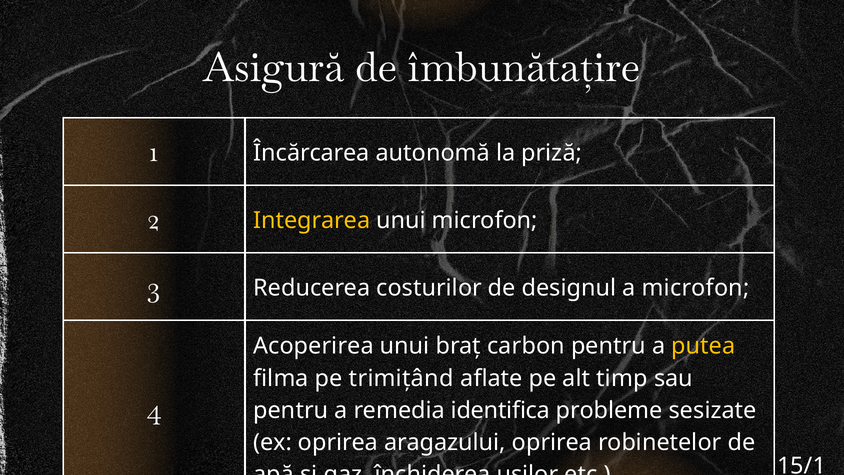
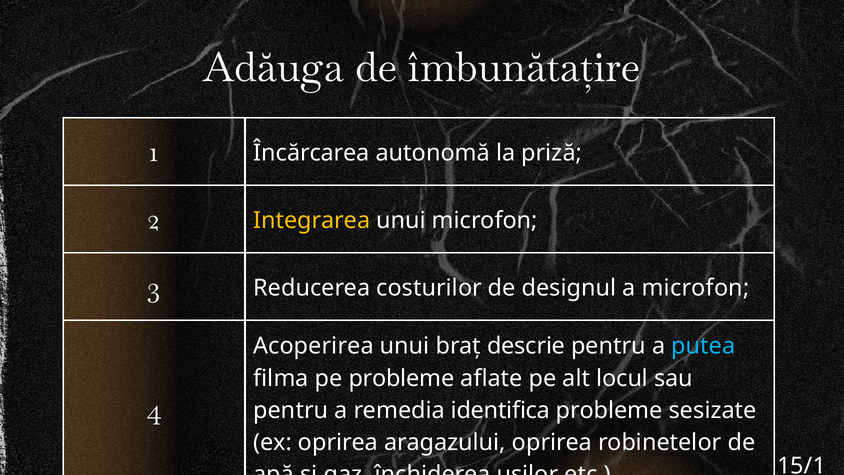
Asigură: Asigură -> Adăuga (274, 67)
carbon: carbon -> descrie (526, 346)
putea colour: yellow -> light blue (703, 346)
pe trimițând: trimițând -> probleme (401, 378)
timp: timp -> locul (622, 378)
